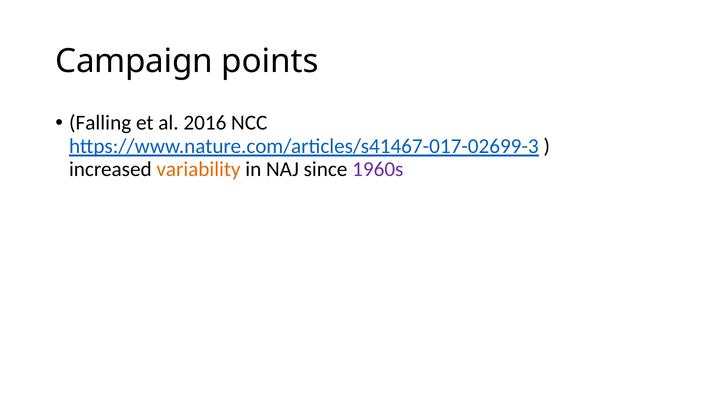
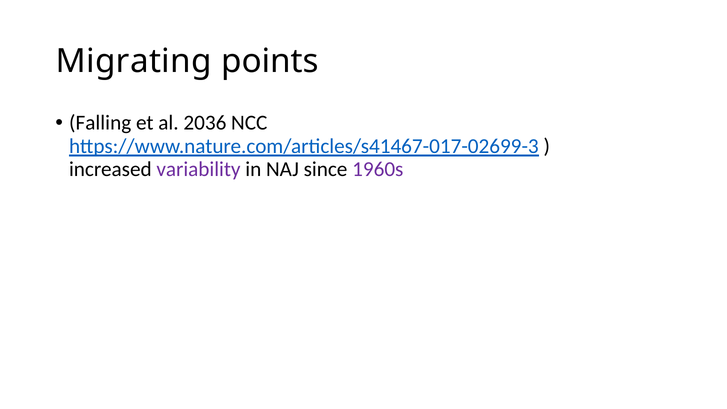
Campaign: Campaign -> Migrating (134, 61)
2016: 2016 -> 2036 (205, 123)
variability colour: orange -> purple (198, 169)
